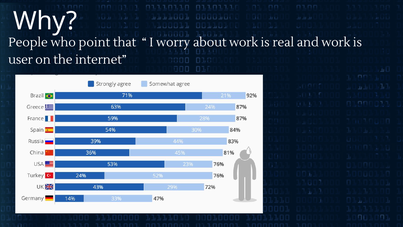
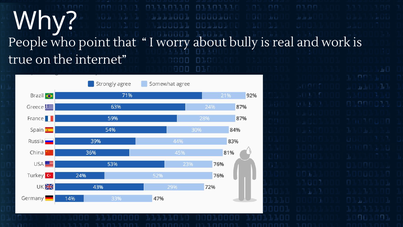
about work: work -> bully (244, 42)
user: user -> true (20, 60)
